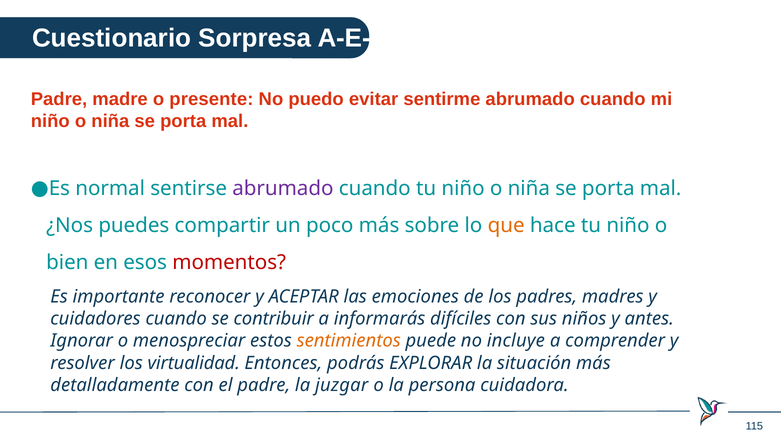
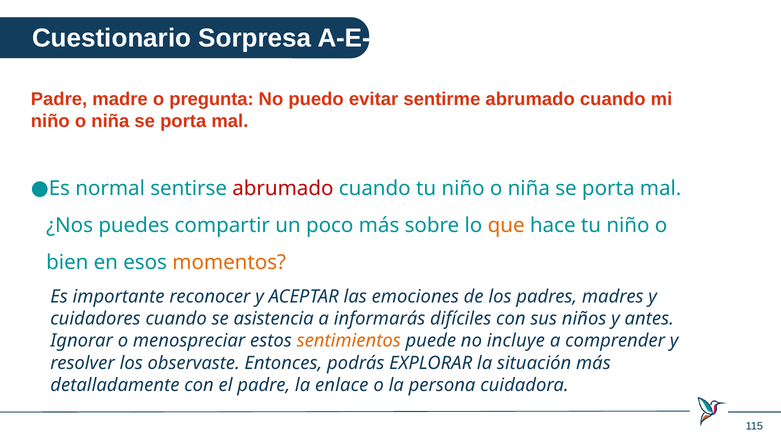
presente: presente -> pregunta (212, 99)
abrumado colour: purple -> red (283, 189)
momentos colour: red -> orange (229, 263)
contribuir: contribuir -> asistencia (274, 319)
virtualidad: virtualidad -> observaste (194, 363)
juzgar: juzgar -> enlace (342, 385)
